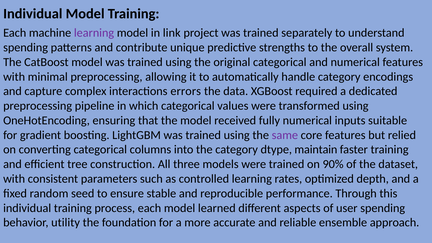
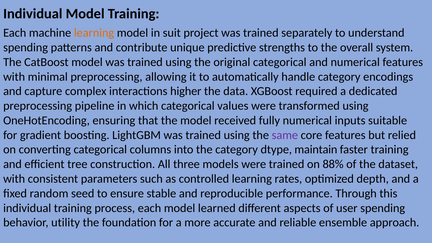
learning colour: purple -> orange (94, 33)
link: link -> suit (172, 33)
errors: errors -> higher (186, 91)
90%: 90% -> 88% (333, 164)
